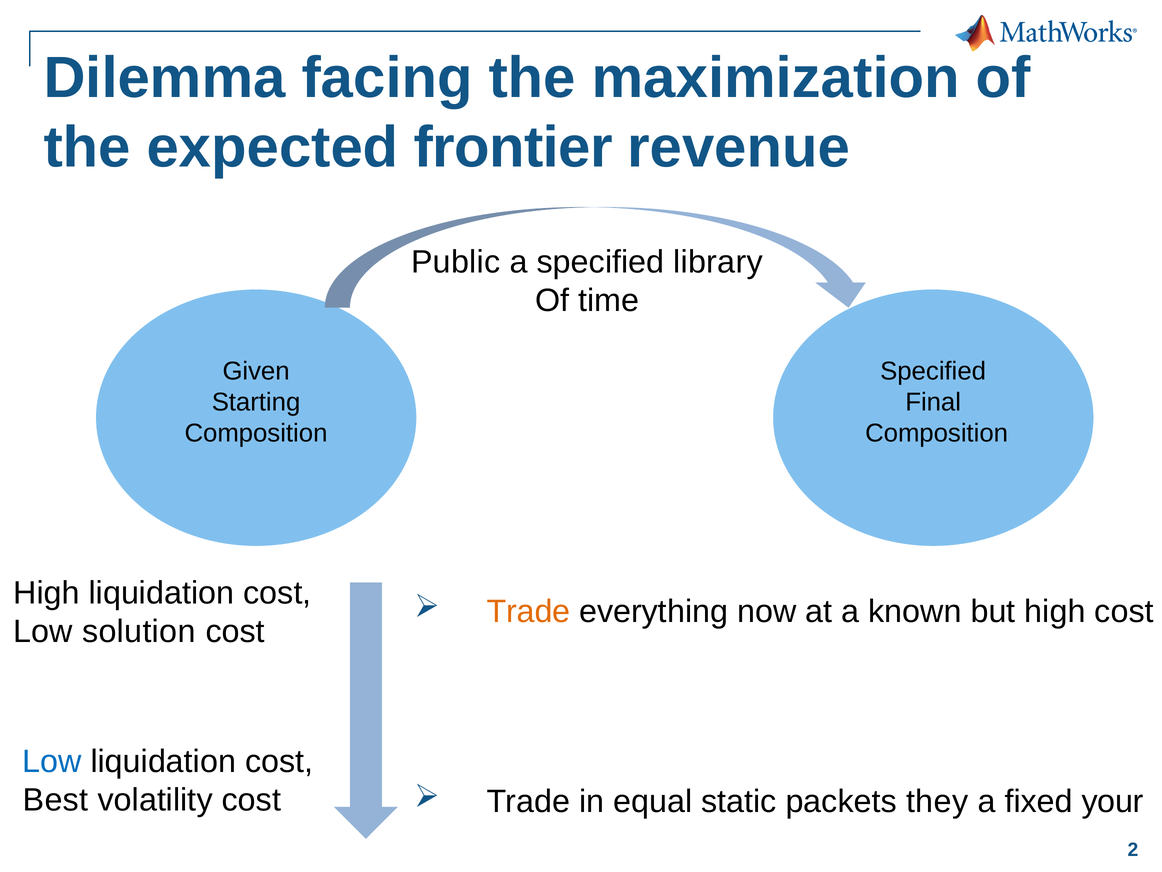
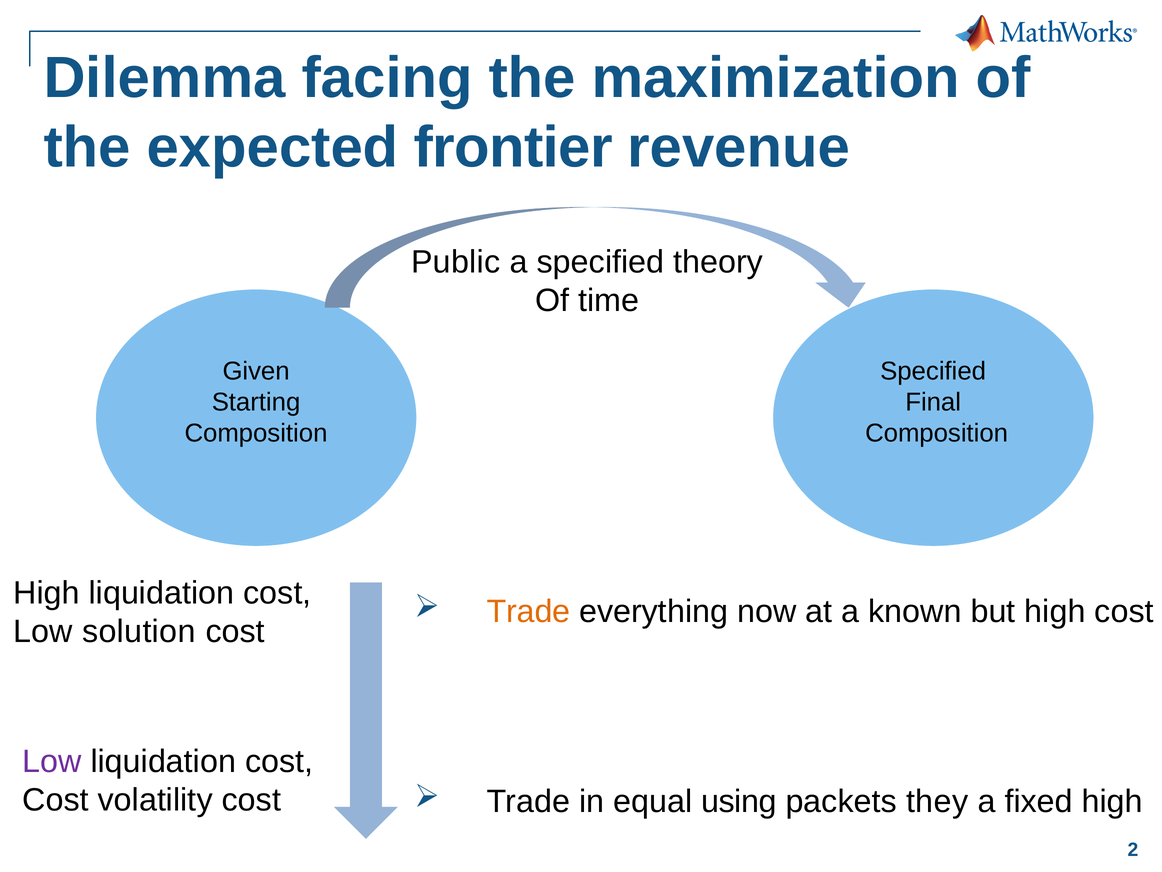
library: library -> theory (718, 262)
Low colour: blue -> purple (52, 761)
static: static -> using (739, 801)
fixed your: your -> high (1112, 801)
Best: Best -> Cost (56, 800)
